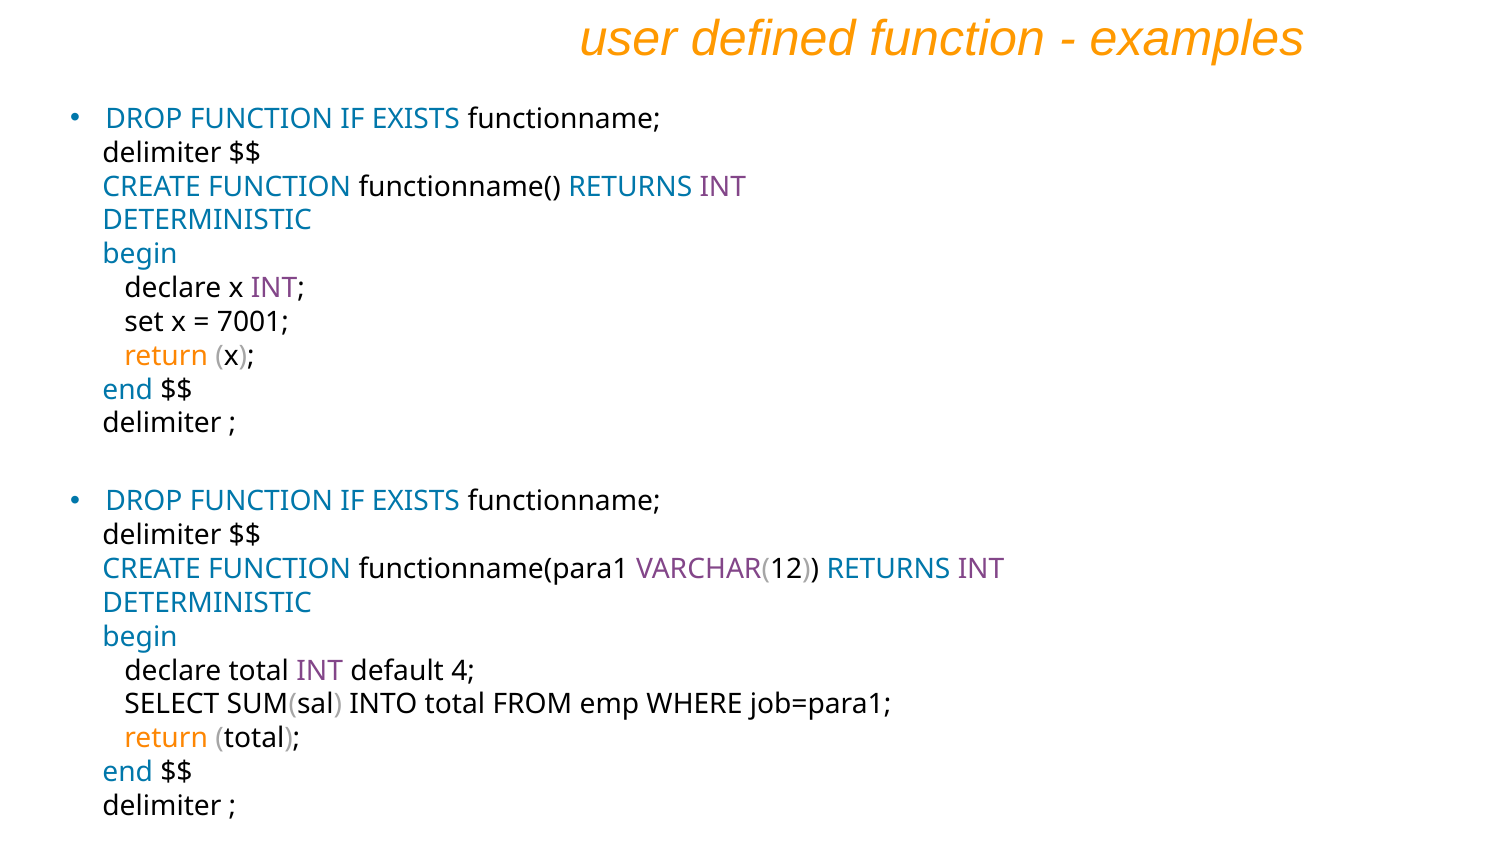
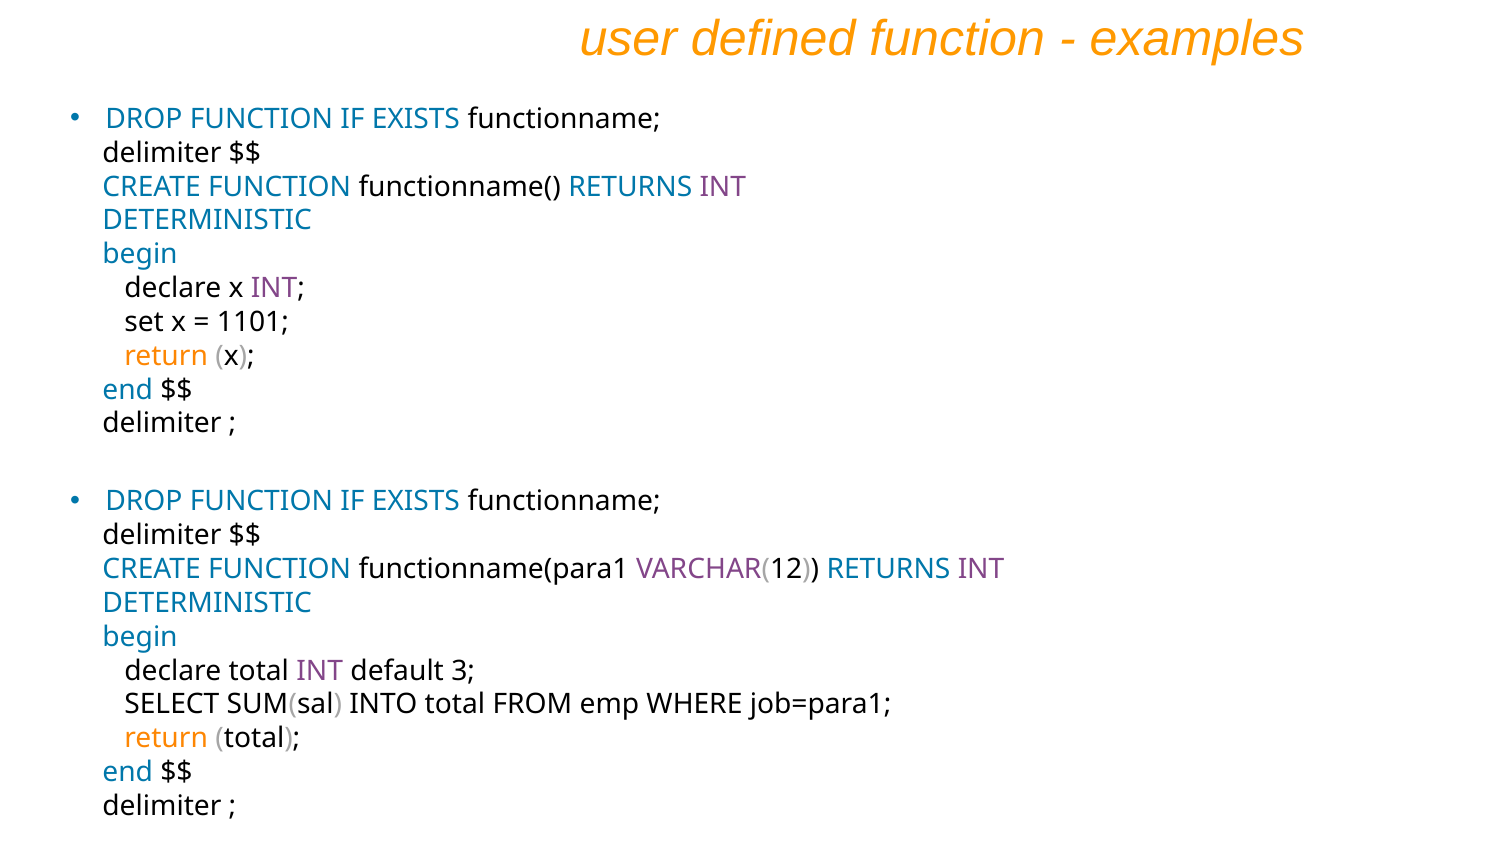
7001: 7001 -> 1101 (253, 322)
4: 4 -> 3 (463, 671)
